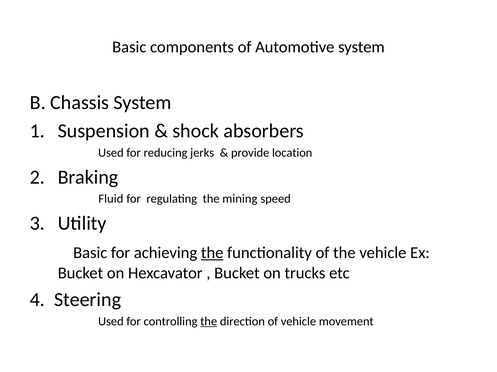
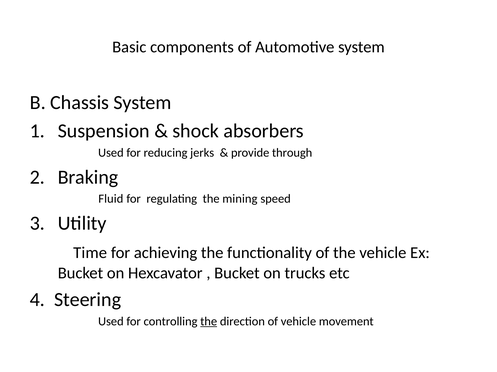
location: location -> through (292, 153)
Basic: Basic -> Time (90, 253)
the underline: present -> none (212, 253)
